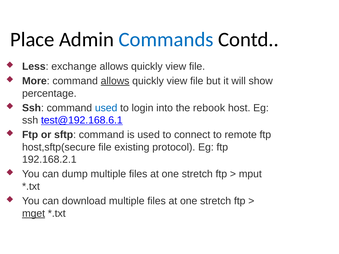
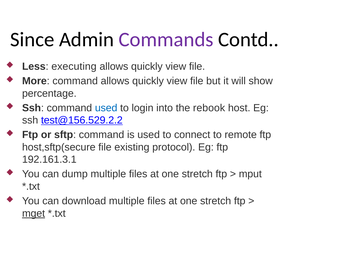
Place: Place -> Since (32, 40)
Commands colour: blue -> purple (166, 40)
exchange: exchange -> executing (74, 67)
allows underline: present -> none (115, 81)
test@192.168.6.1: test@192.168.6.1 -> test@156.529.2.2 (82, 120)
192.168.2.1: 192.168.2.1 -> 192.161.3.1 (49, 160)
